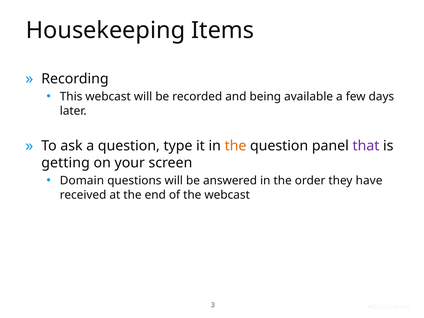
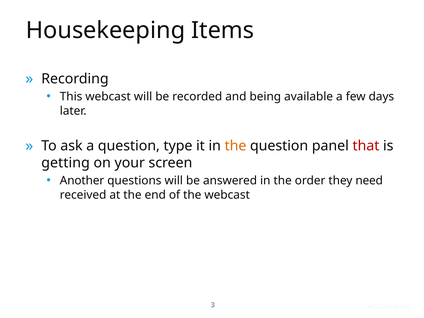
that colour: purple -> red (366, 146)
Domain: Domain -> Another (82, 181)
have: have -> need (369, 181)
